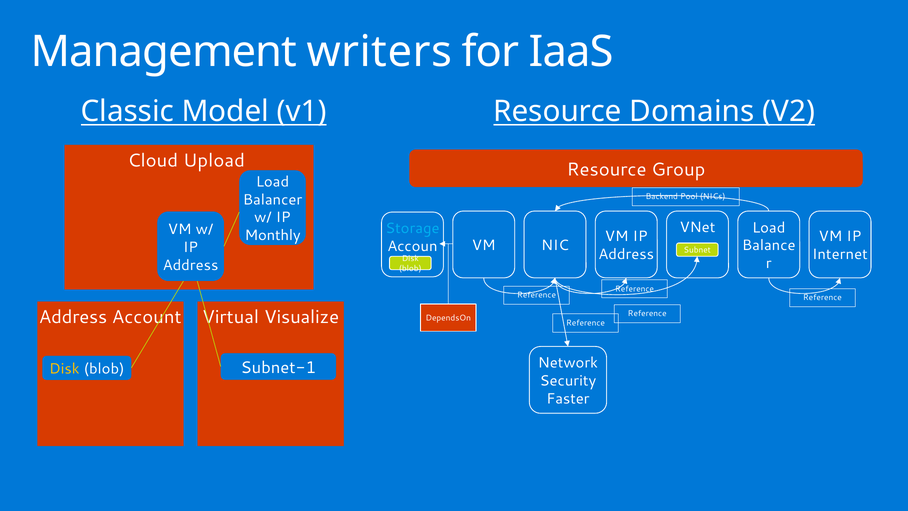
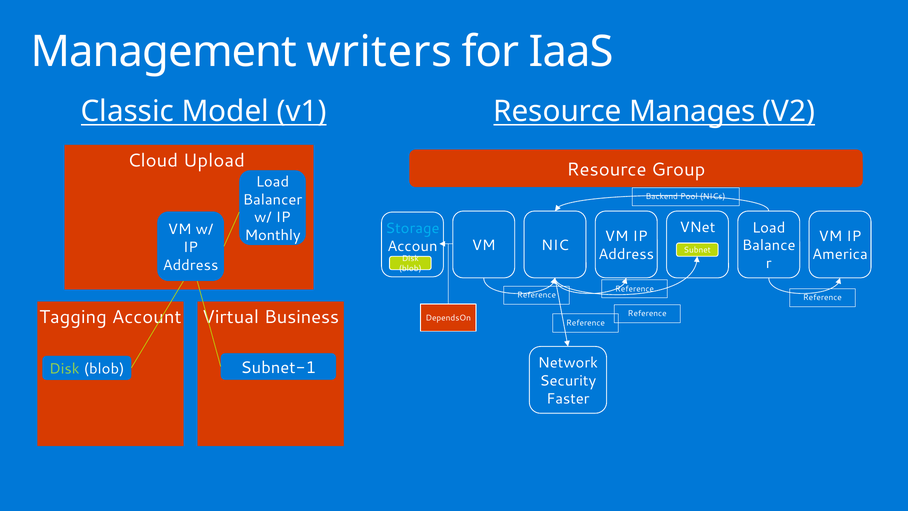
Domains: Domains -> Manages (692, 111)
Internet: Internet -> America (840, 254)
Address: Address -> Tagging (73, 317)
Visualize: Visualize -> Business (302, 317)
Disk colour: yellow -> light green (64, 369)
